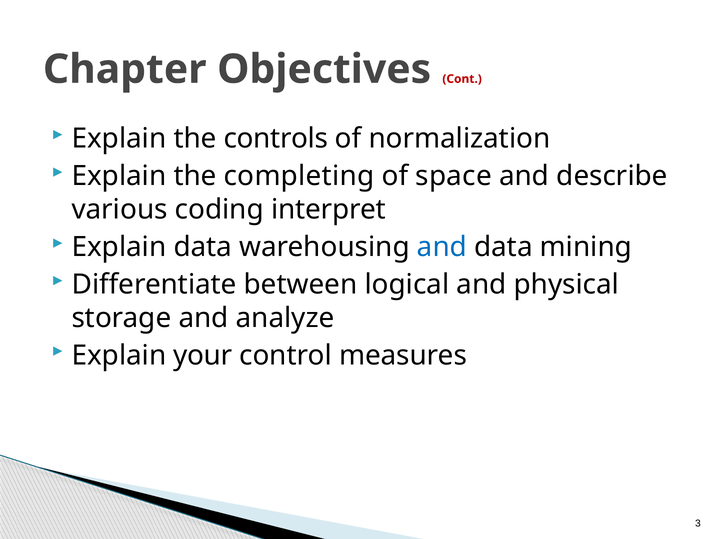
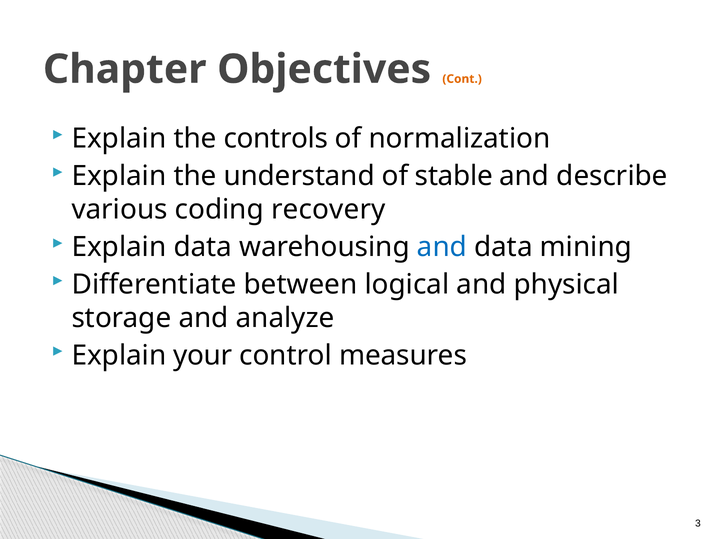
Cont colour: red -> orange (462, 79)
completing: completing -> understand (299, 176)
space: space -> stable (454, 176)
interpret: interpret -> recovery (328, 209)
